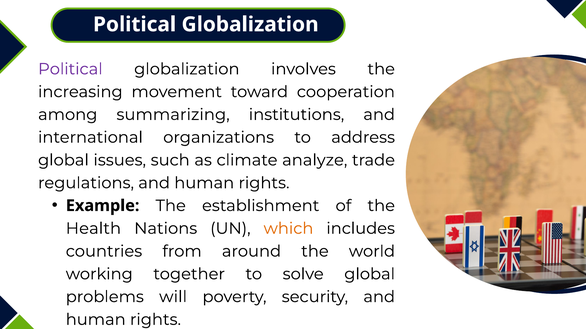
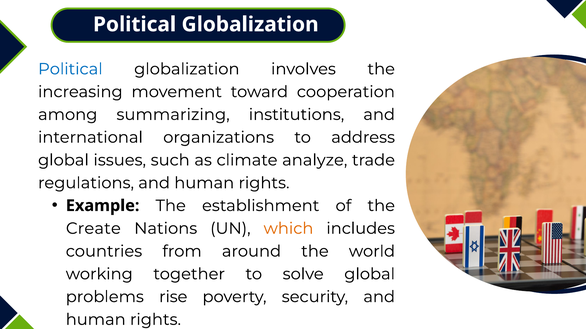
Political colour: purple -> blue (70, 69)
Health: Health -> Create (93, 229)
will: will -> rise (173, 297)
